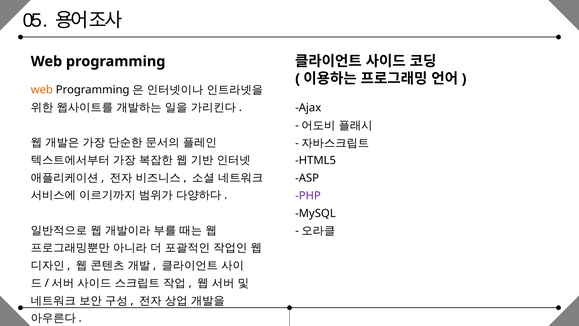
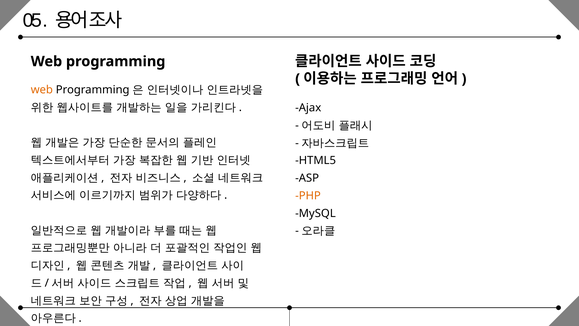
PHP colour: purple -> orange (308, 196)
